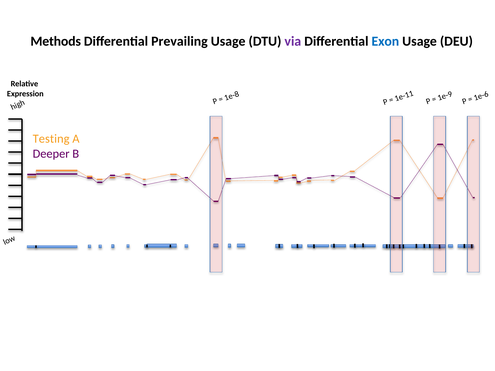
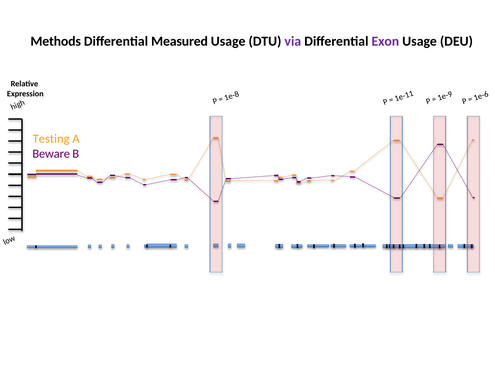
Prevailing: Prevailing -> Measured (180, 41)
Exon colour: blue -> purple (385, 41)
Deeper: Deeper -> Beware (51, 154)
